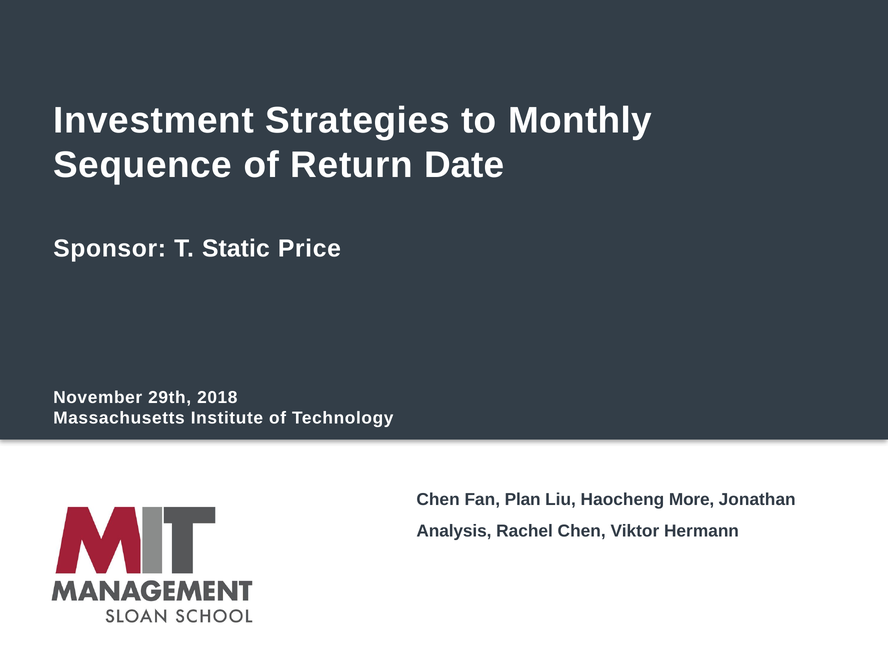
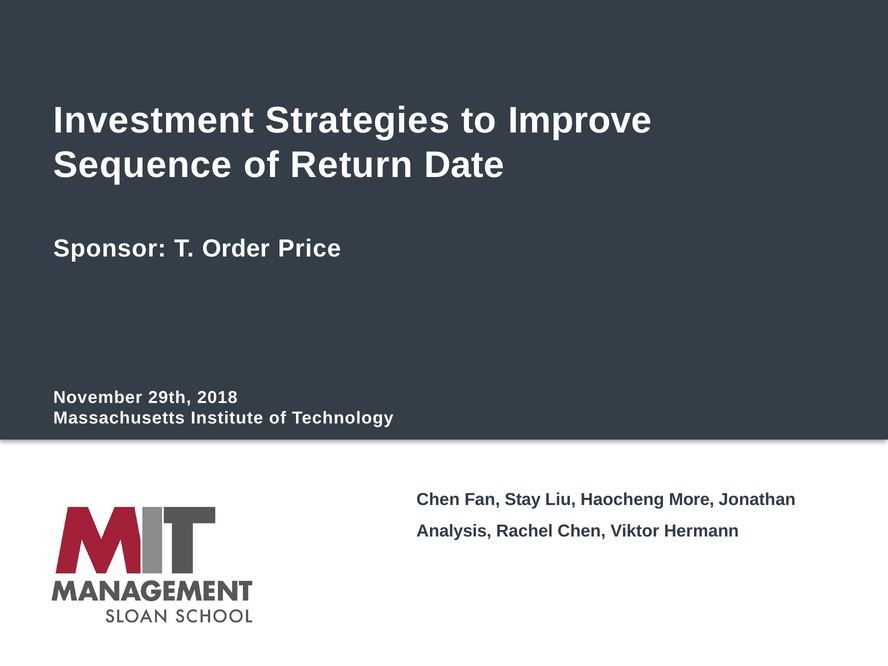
Monthly: Monthly -> Improve (580, 121)
Static: Static -> Order (236, 249)
Plan: Plan -> Stay (523, 500)
